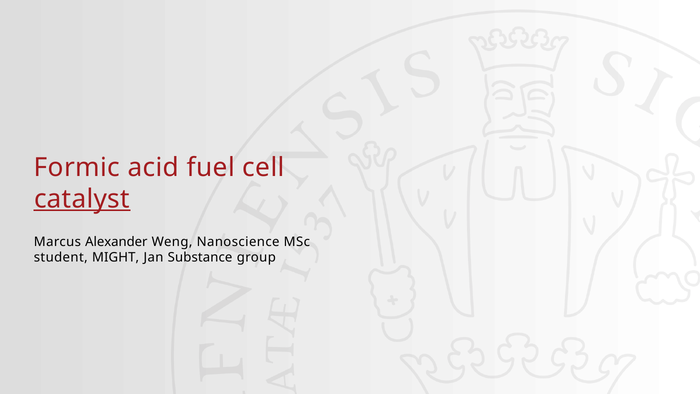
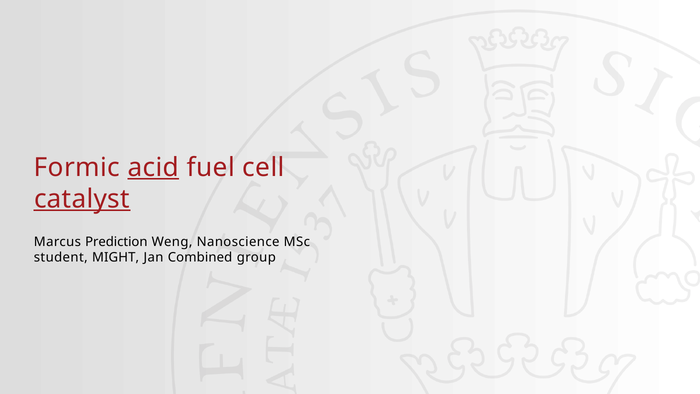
acid underline: none -> present (153, 168)
Alexander: Alexander -> Prediction (116, 242)
Substance: Substance -> Combined (200, 257)
